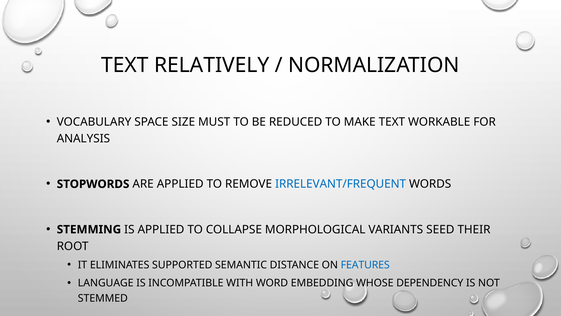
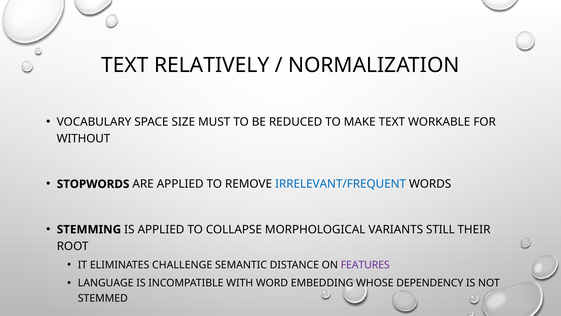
ANALYSIS: ANALYSIS -> WITHOUT (83, 138)
SEED: SEED -> STILL (440, 229)
SUPPORTED: SUPPORTED -> CHALLENGE (182, 265)
FEATURES colour: blue -> purple (365, 265)
